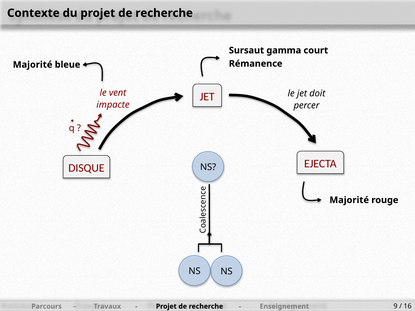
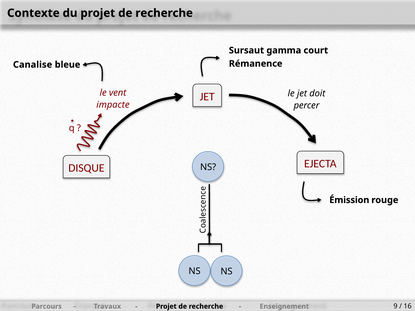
Majorité: Majorité -> Canalise (33, 65)
Majorité: Majorité -> Émission (349, 200)
